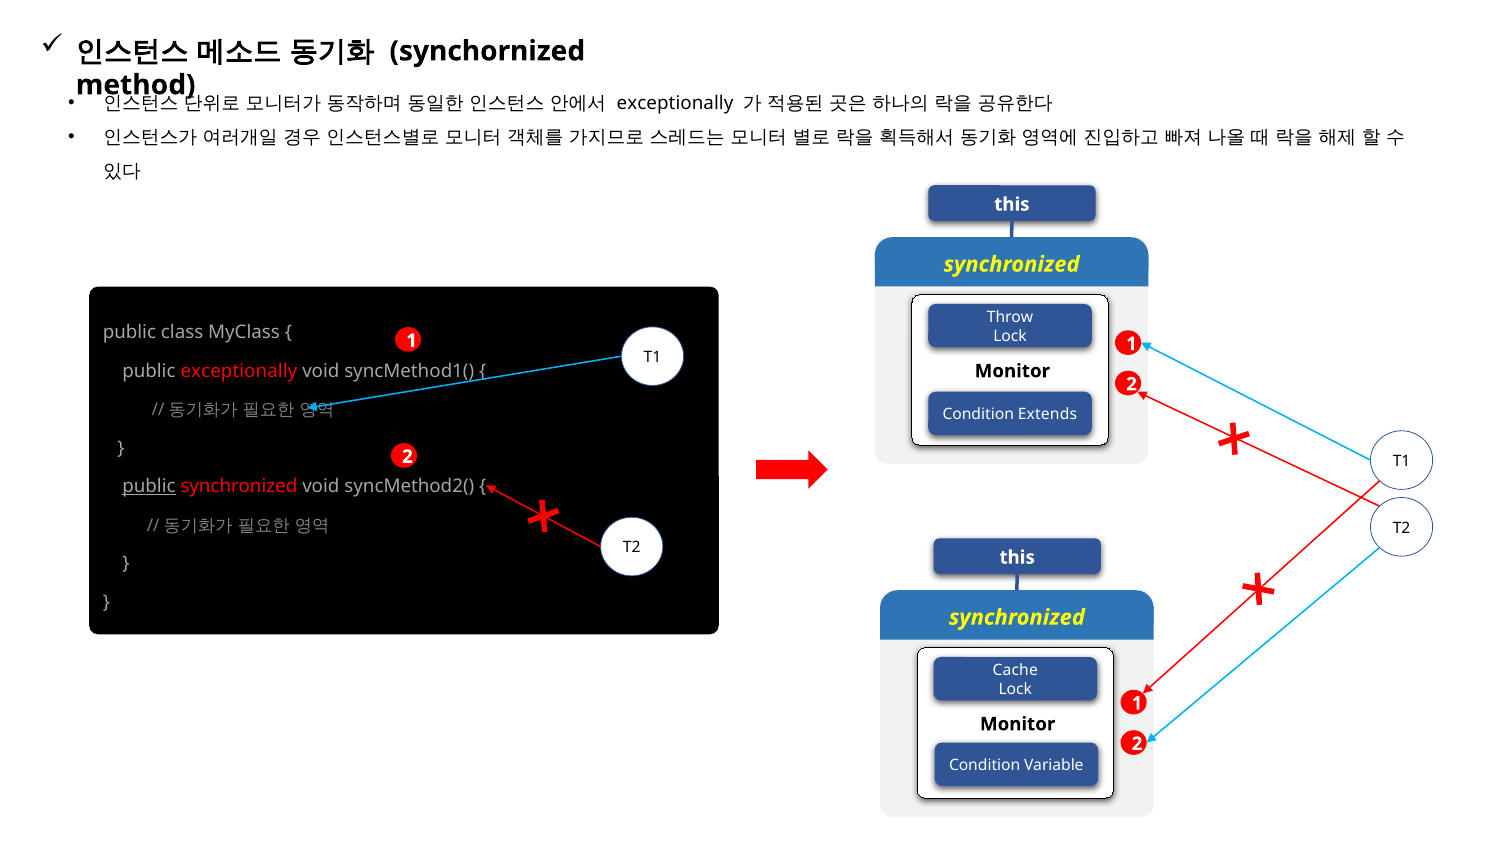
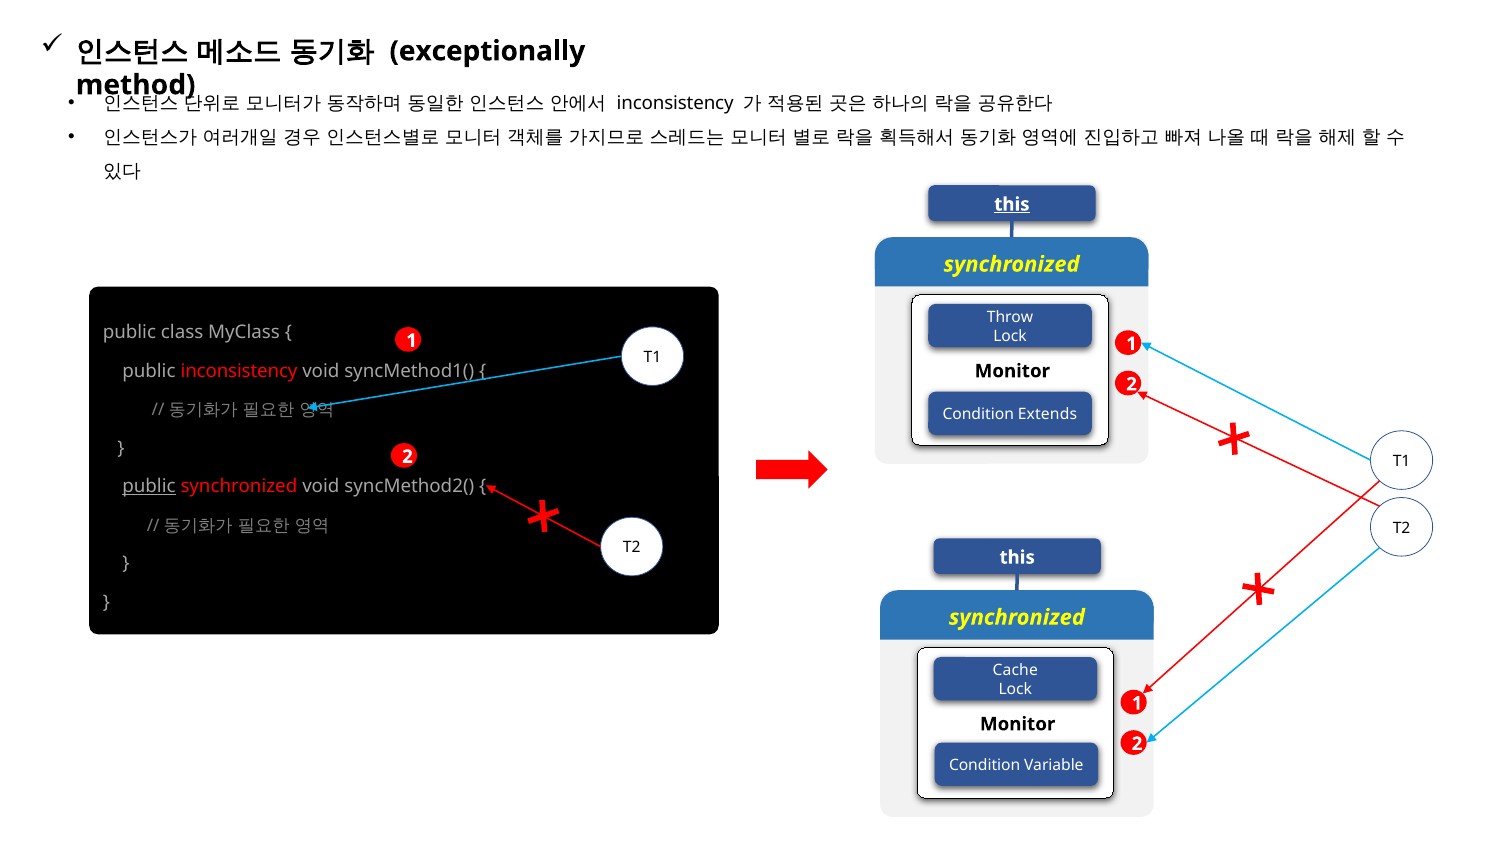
synchornized: synchornized -> exceptionally (487, 51)
exceptionally: exceptionally -> inconsistency (675, 103)
this underline: none -> present (1012, 204)
public exceptionally: exceptionally -> inconsistency (239, 371)
